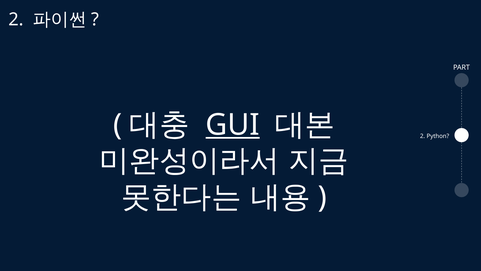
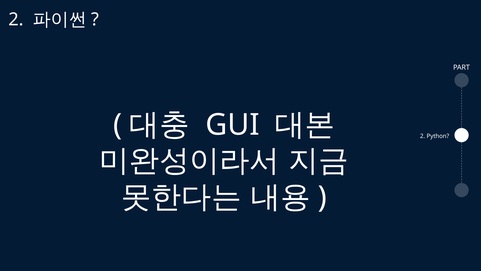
GUI underline: present -> none (233, 125)
